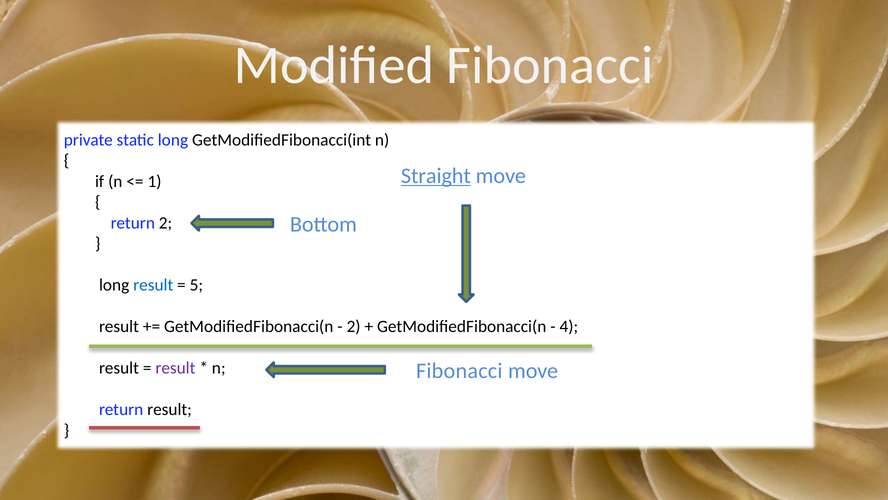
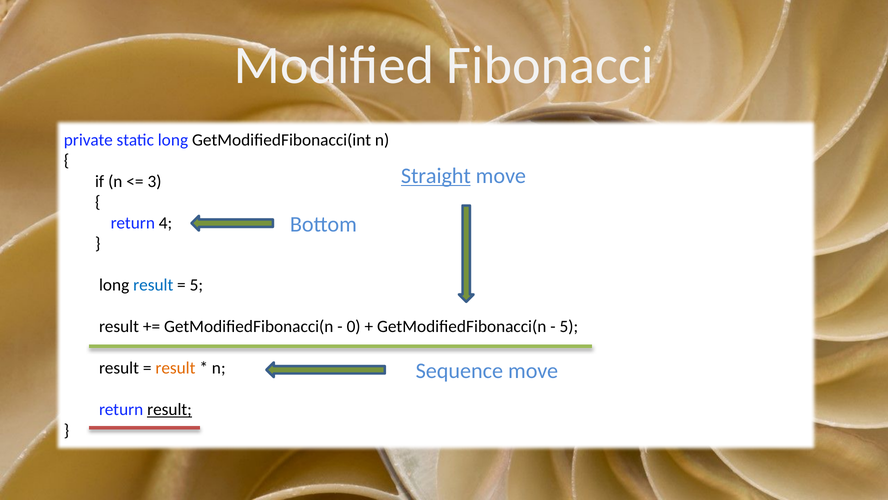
1: 1 -> 3 (155, 181)
return 2: 2 -> 4 (166, 223)
2: 2 -> 0 (354, 326)
4: 4 -> 5 (569, 326)
result colour: purple -> orange (175, 368)
Fibonacci: Fibonacci -> Sequence (459, 371)
result underline: none -> present (169, 409)
